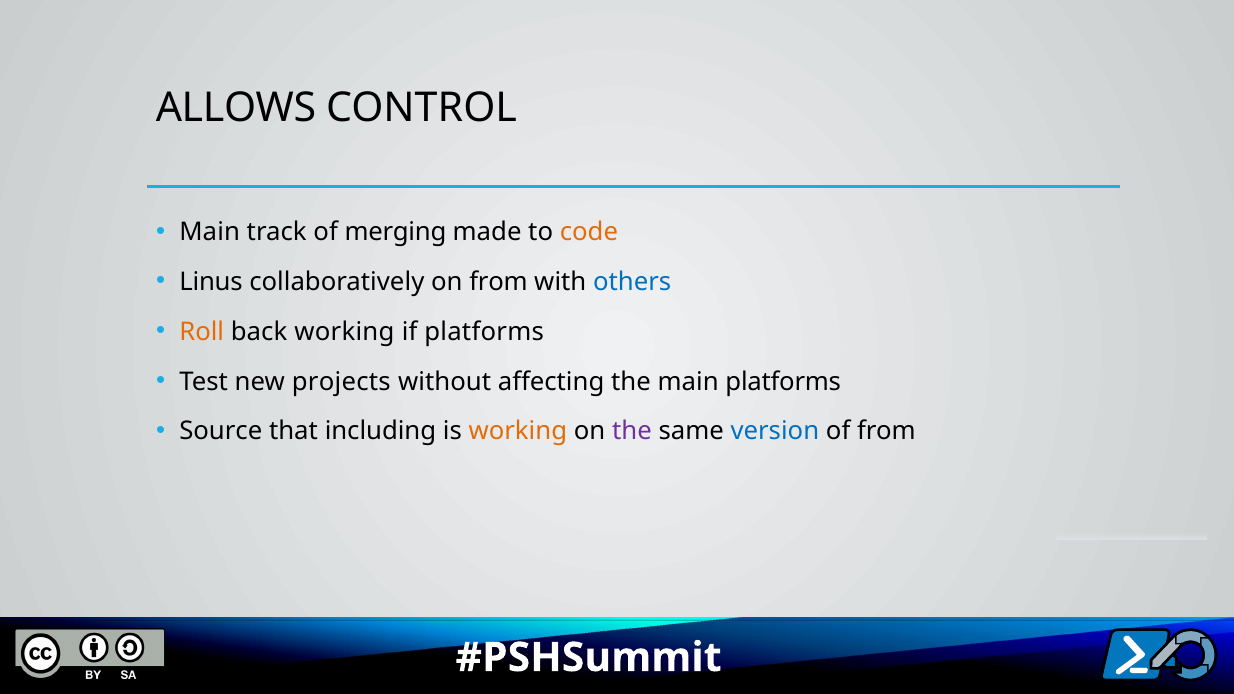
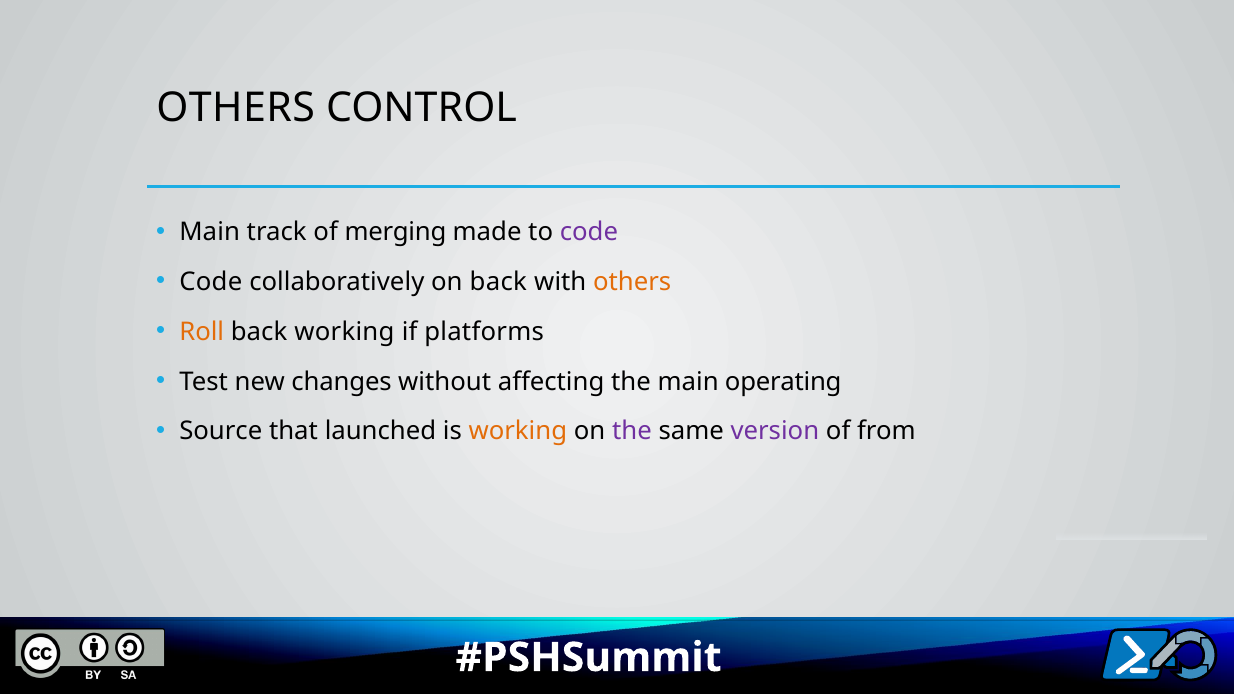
ALLOWS: ALLOWS -> OTHERS (236, 108)
code colour: orange -> purple (589, 232)
Linus: Linus -> Code (211, 282)
on from: from -> back (498, 282)
others colour: blue -> orange (632, 282)
projects: projects -> changes (342, 382)
main platforms: platforms -> operating (783, 382)
including: including -> launched (380, 432)
version colour: blue -> purple (775, 432)
